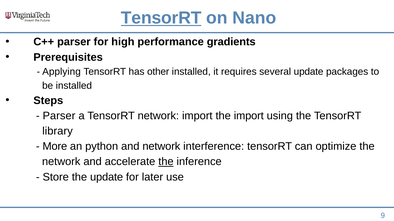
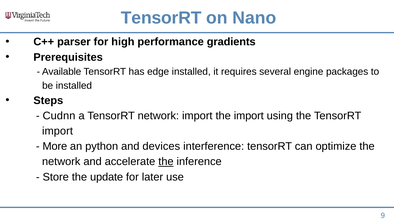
TensorRT underline: present -> none (161, 18)
Applying: Applying -> Available (62, 72)
other: other -> edge (158, 72)
several update: update -> engine (309, 72)
Parser: Parser -> Cudnn (59, 116)
library: library -> import (58, 131)
and network: network -> devices (161, 147)
